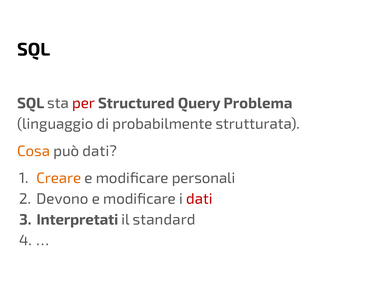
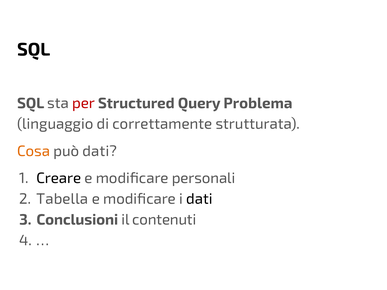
probabilmente: probabilmente -> correttamente (162, 124)
Creare colour: orange -> black (59, 178)
Devono: Devono -> Tabella (62, 199)
dati colour: red -> black (199, 199)
Interpretati: Interpretati -> Conclusioni (77, 220)
standard: standard -> contenuti (164, 220)
